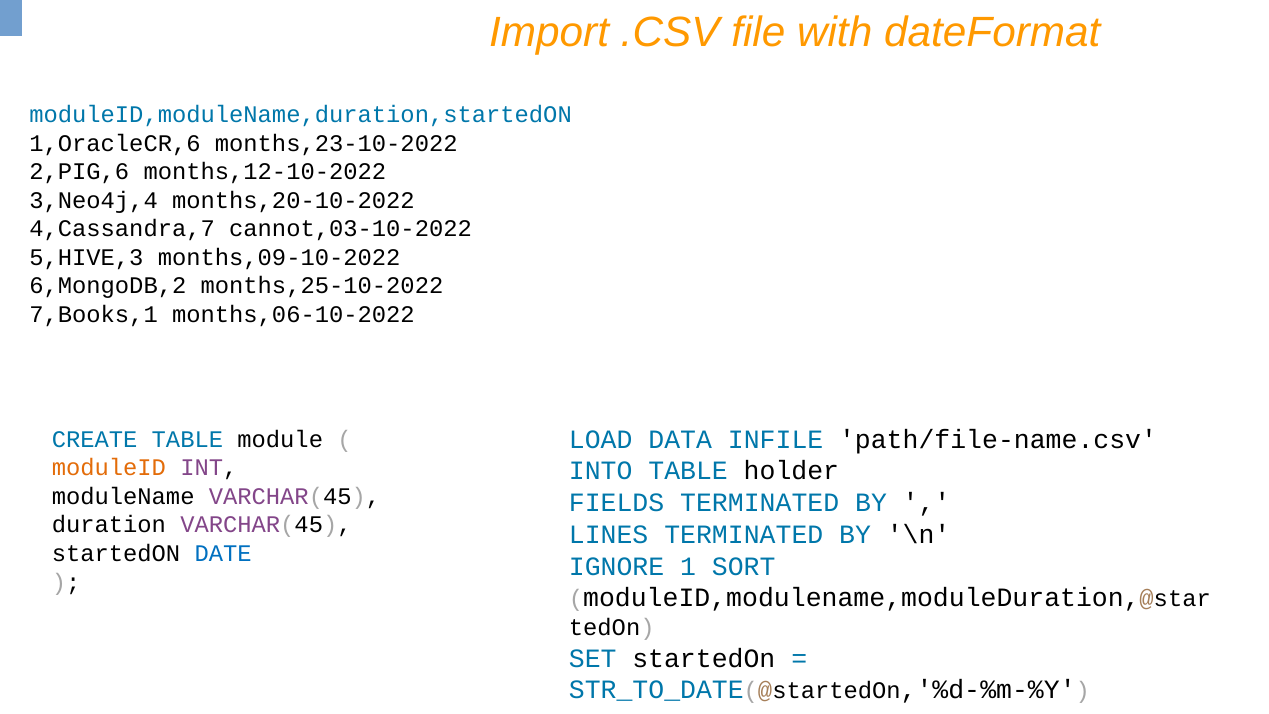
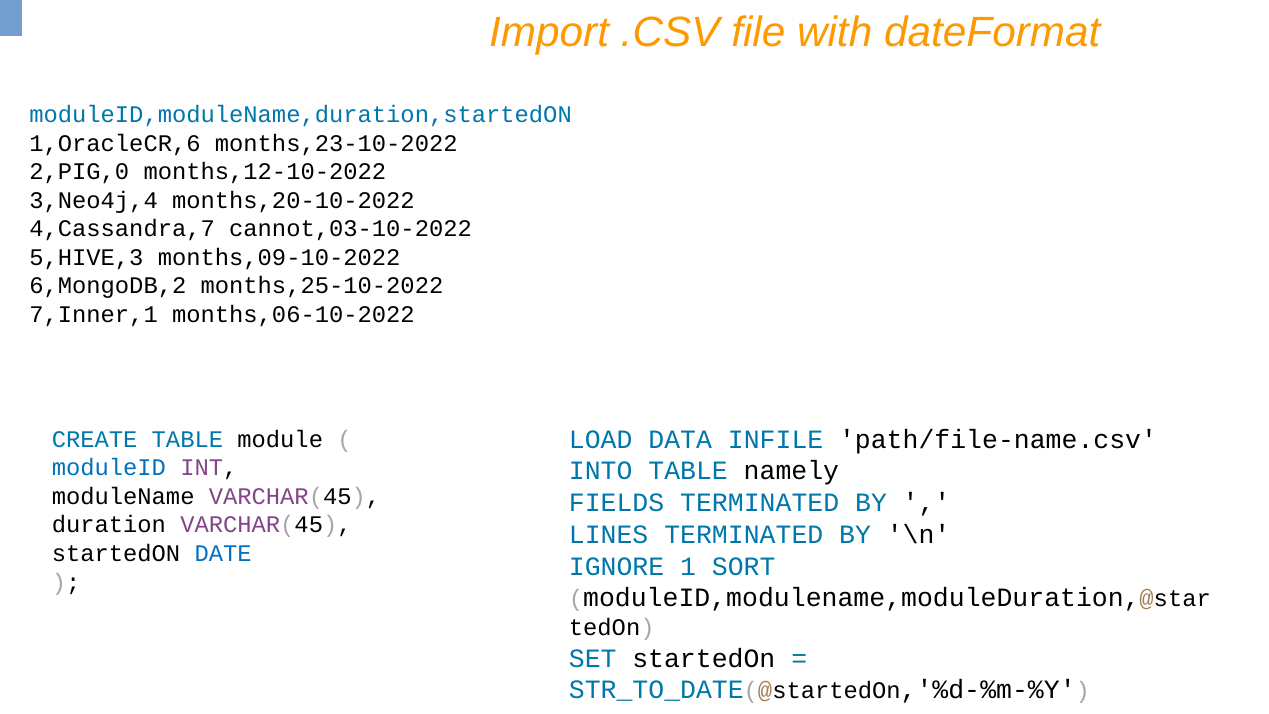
2,PIG,6: 2,PIG,6 -> 2,PIG,0 (79, 172)
7,Books,1: 7,Books,1 -> 7,Inner,1 (94, 315)
moduleID colour: orange -> blue (109, 468)
holder: holder -> namely (791, 471)
